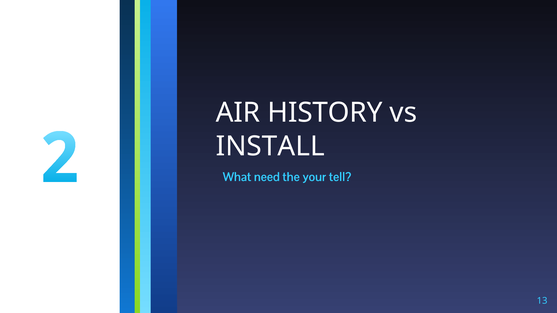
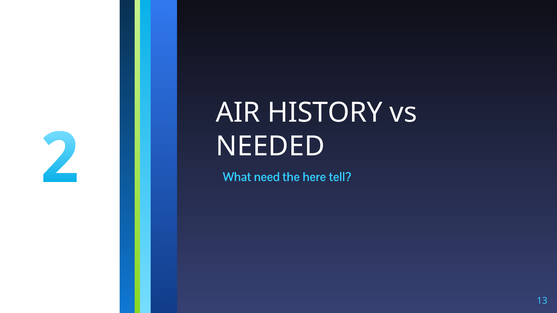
INSTALL: INSTALL -> NEEDED (270, 146)
your: your -> here (314, 177)
